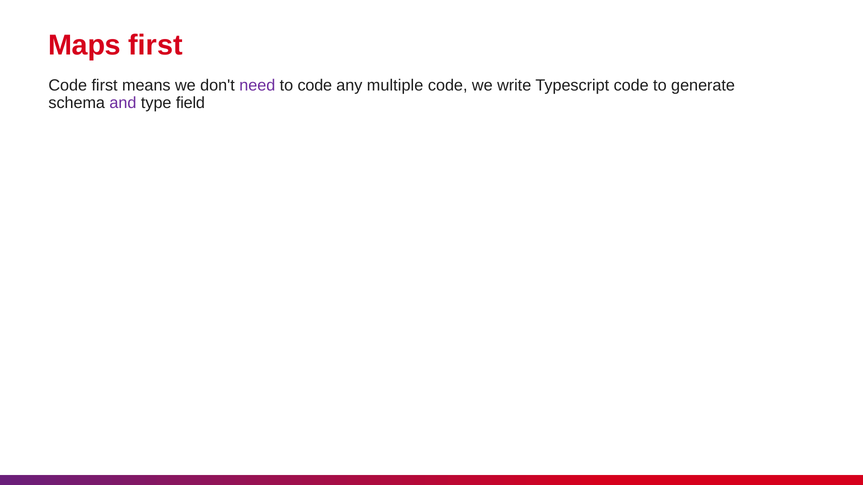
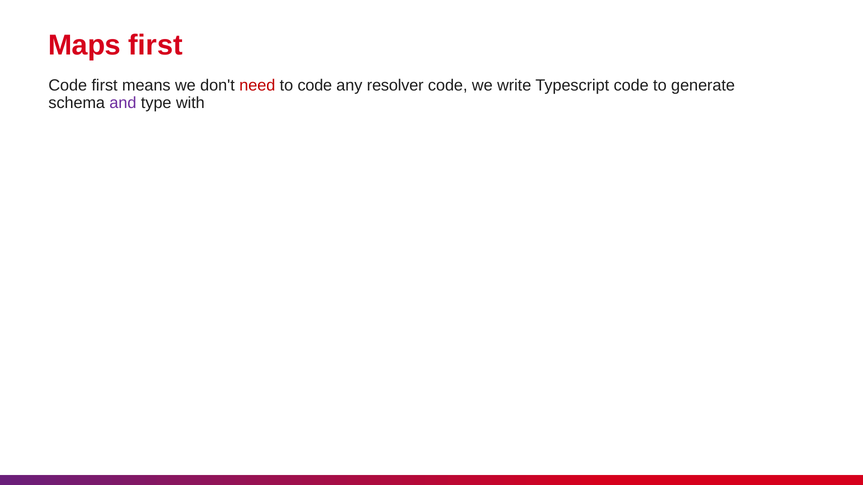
need colour: purple -> red (257, 85)
multiple: multiple -> resolver (395, 85)
field: field -> with (190, 103)
